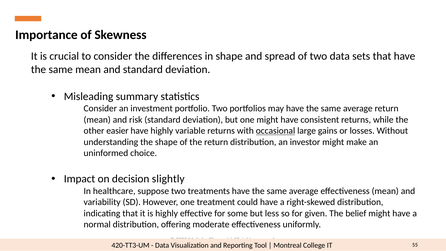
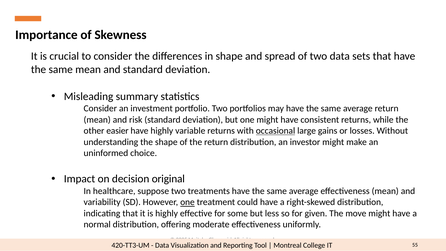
slightly: slightly -> original (168, 179)
one underline: none -> present (187, 202)
belief: belief -> move (356, 213)
